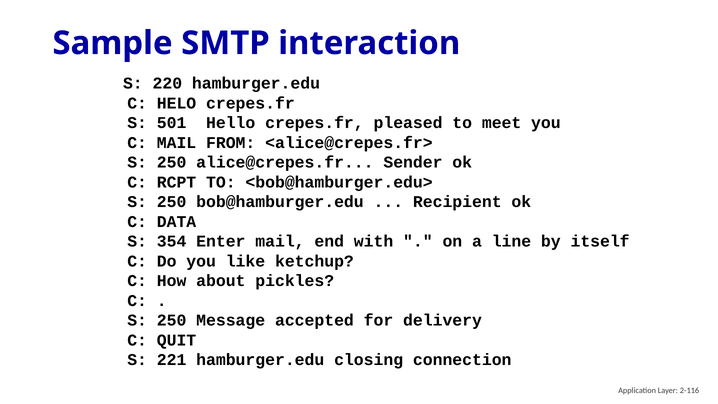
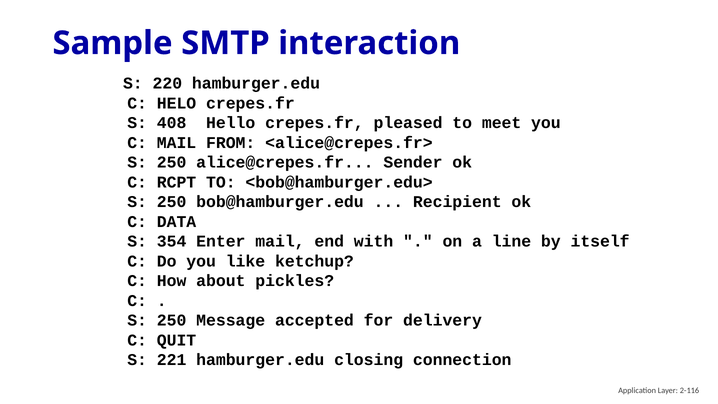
501: 501 -> 408 (172, 123)
